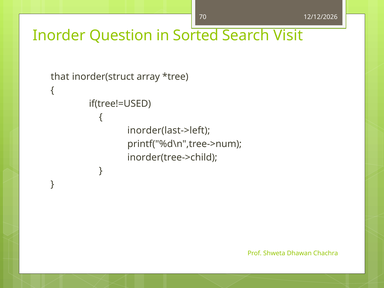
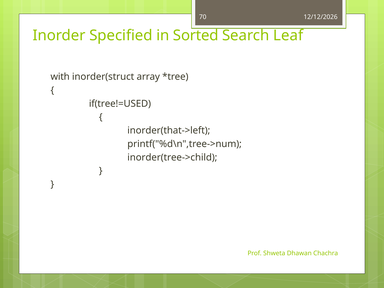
Question: Question -> Specified (121, 35)
Visit: Visit -> Leaf (288, 35)
that: that -> with (60, 77)
inorder(last->left: inorder(last->left -> inorder(that->left (169, 131)
